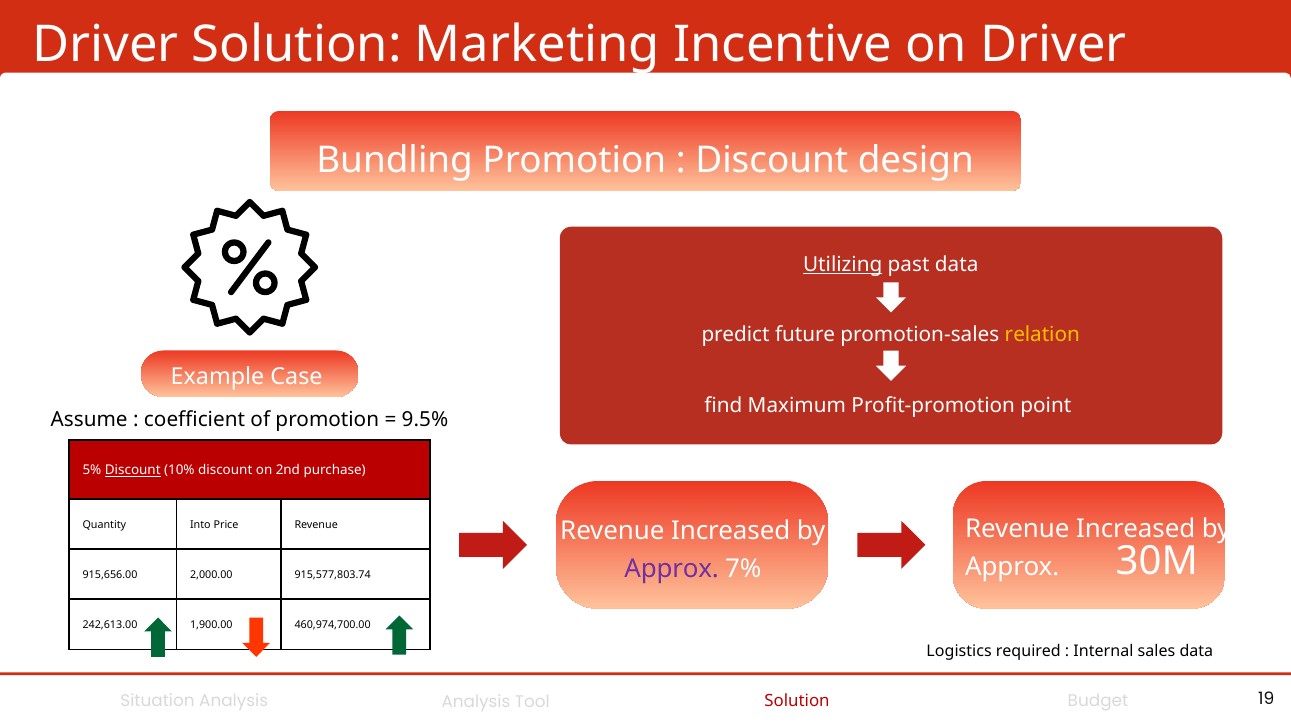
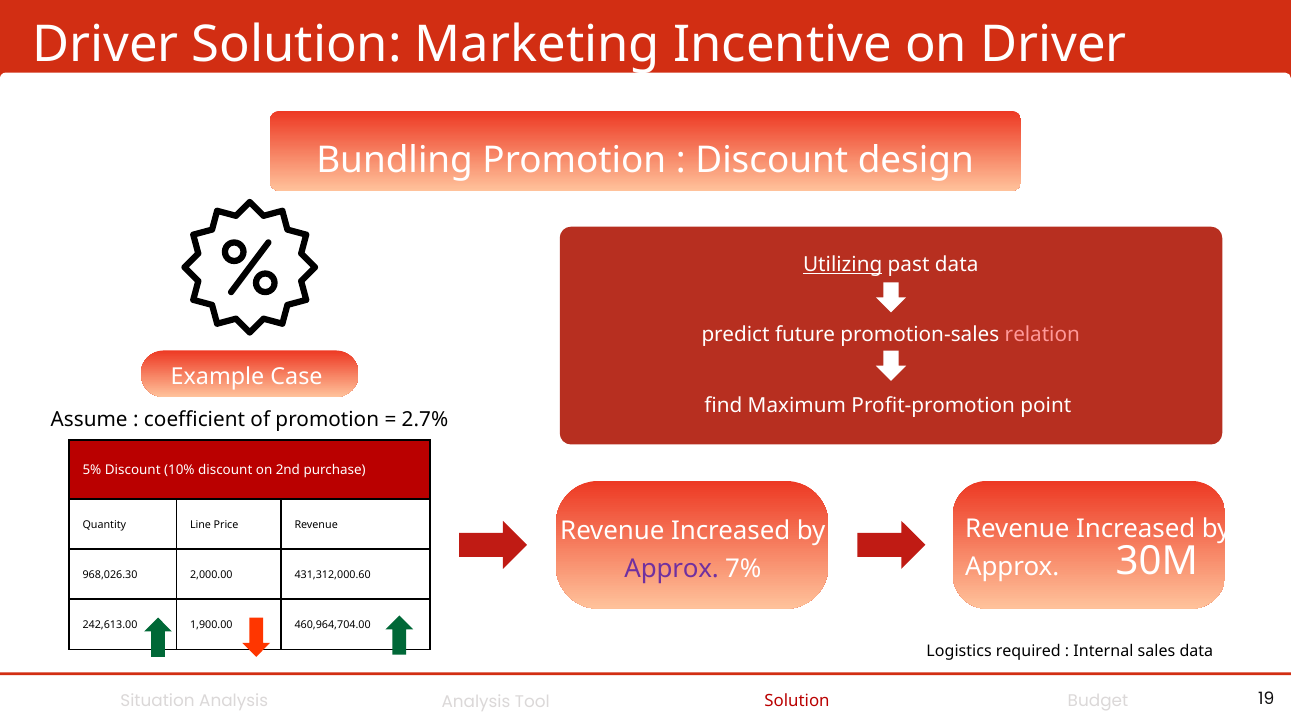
relation colour: yellow -> pink (1042, 335)
9.5%: 9.5% -> 2.7% (425, 420)
Discount underline: present -> none (133, 471)
Into: Into -> Line (200, 525)
915,656.00: 915,656.00 -> 968,026.30 (110, 575)
915,577,803.74: 915,577,803.74 -> 431,312,000.60 (333, 575)
460,974,700.00: 460,974,700.00 -> 460,964,704.00 (333, 625)
